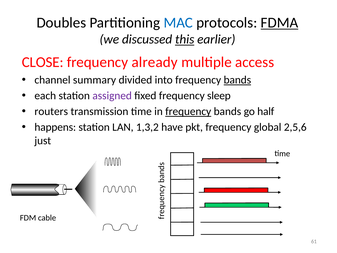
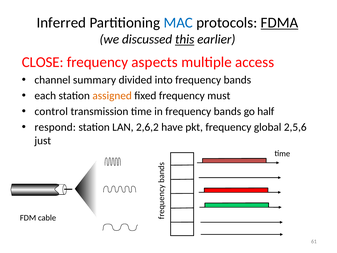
Doubles: Doubles -> Inferred (61, 23)
already: already -> aspects (155, 62)
bands underline: present -> none (237, 80)
assigned colour: purple -> orange (112, 96)
sleep: sleep -> must (219, 96)
routers: routers -> control (51, 111)
frequency underline: present -> none (188, 111)
happens: happens -> respond (55, 127)
1,3,2: 1,3,2 -> 2,6,2 (147, 127)
